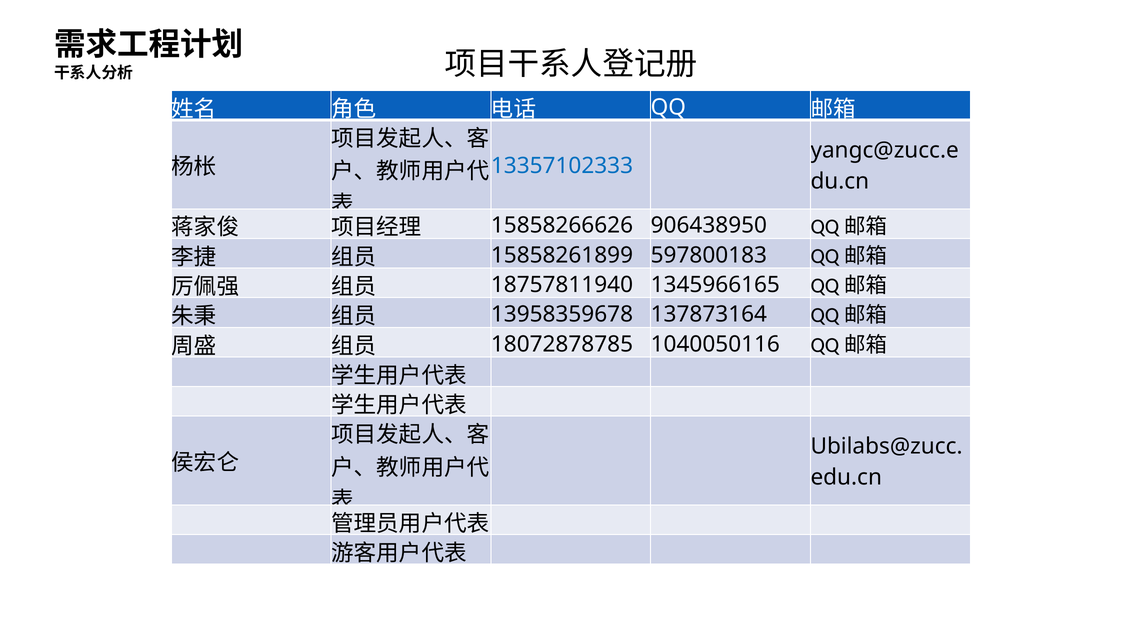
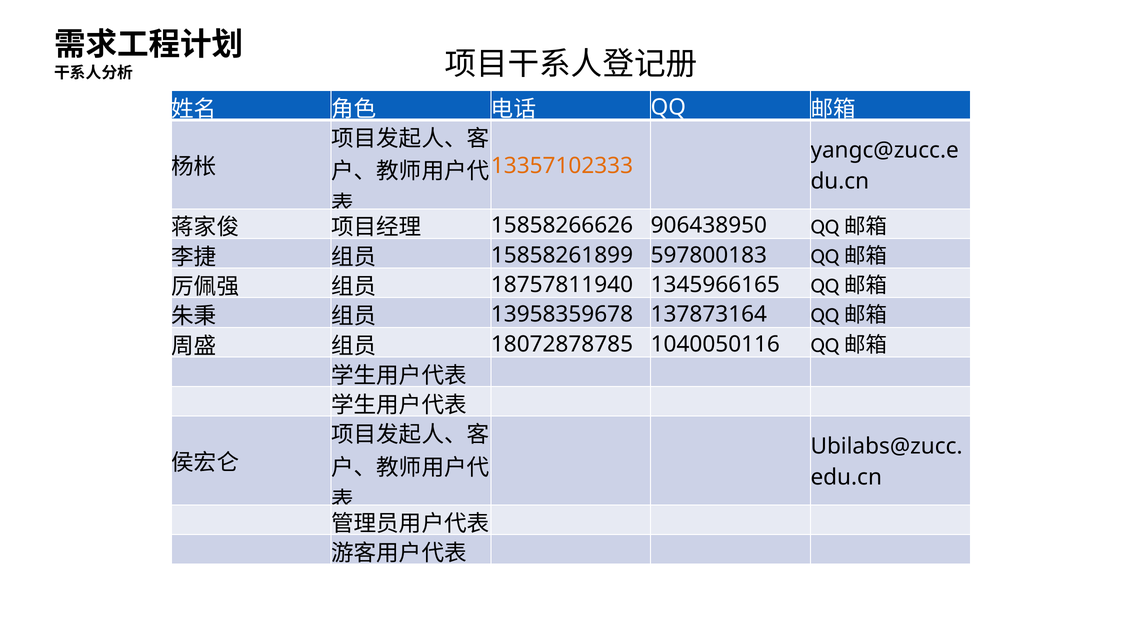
13357102333 colour: blue -> orange (562, 166)
